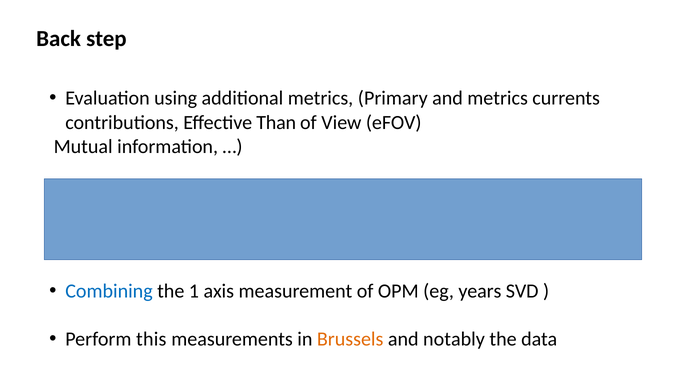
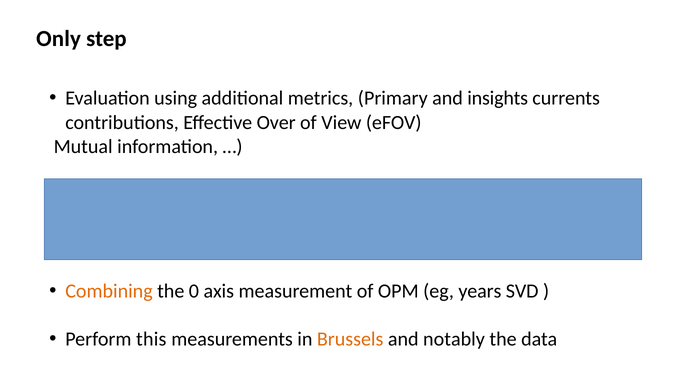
Back: Back -> Only (59, 39)
and metrics: metrics -> insights (498, 98)
Effective Than: Than -> Over (276, 122)
Combining colour: blue -> orange (109, 291)
1: 1 -> 0 (194, 291)
